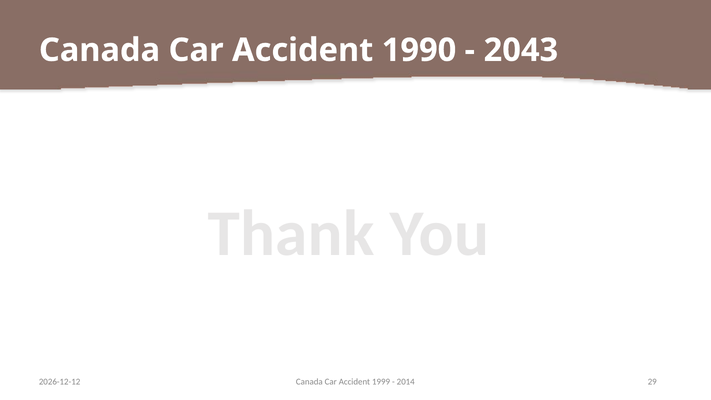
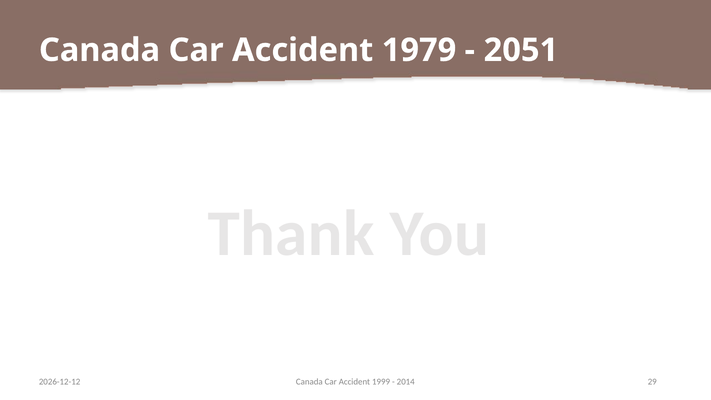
1990: 1990 -> 1979 (419, 50)
2043: 2043 -> 2051 (521, 50)
